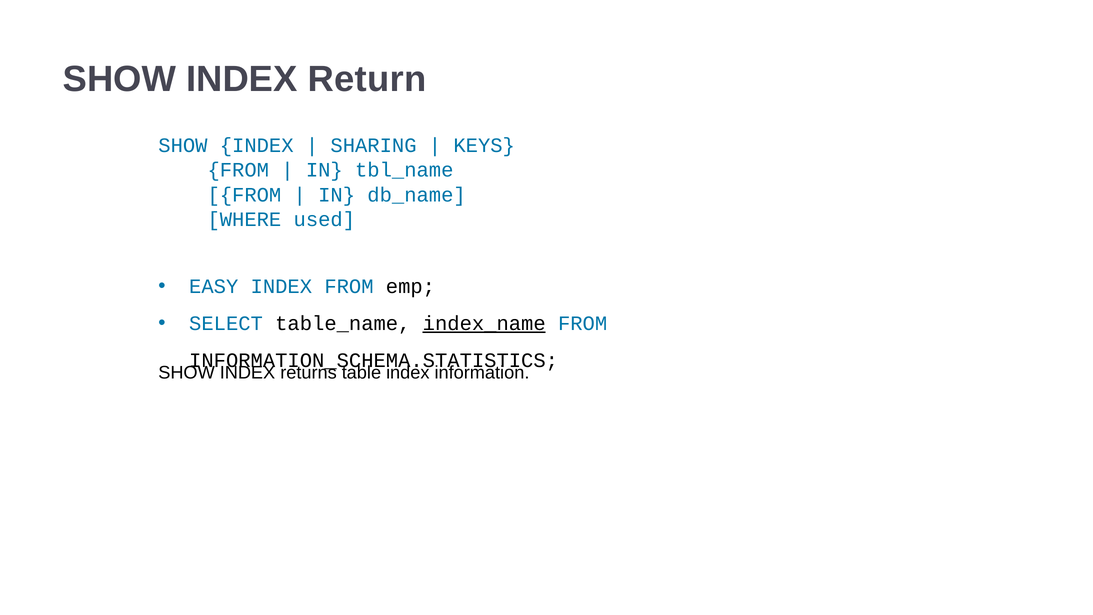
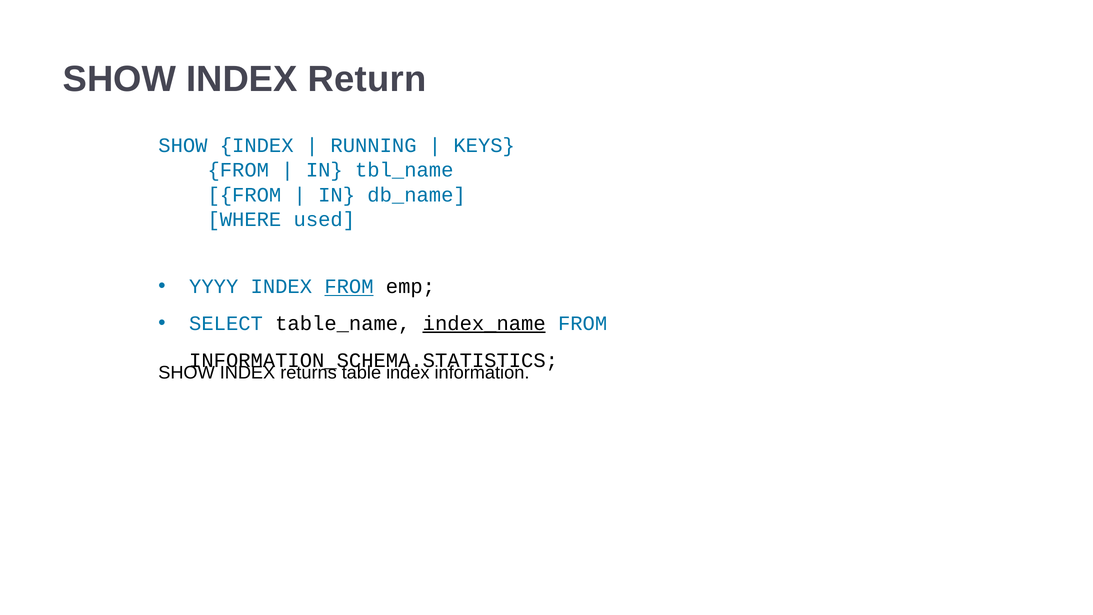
SHARING: SHARING -> RUNNING (374, 146)
EASY: EASY -> YYYY (214, 287)
FROM underline: none -> present (349, 287)
